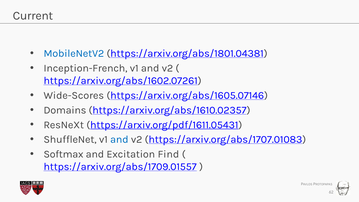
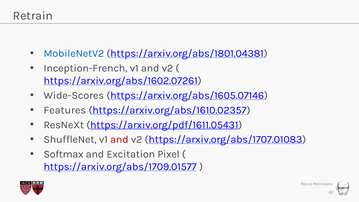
Current: Current -> Retrain (33, 16)
Domains: Domains -> Features (65, 110)
and colour: blue -> red (119, 139)
Find: Find -> Pixel (169, 154)
https://arxiv.org/abs/1709.01557: https://arxiv.org/abs/1709.01557 -> https://arxiv.org/abs/1709.01577 (120, 167)
